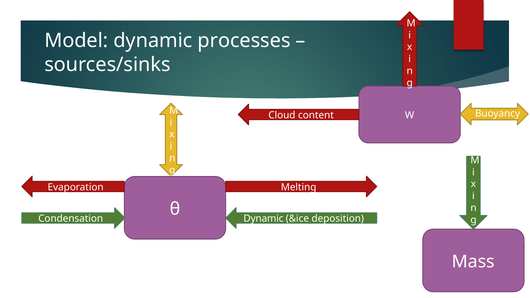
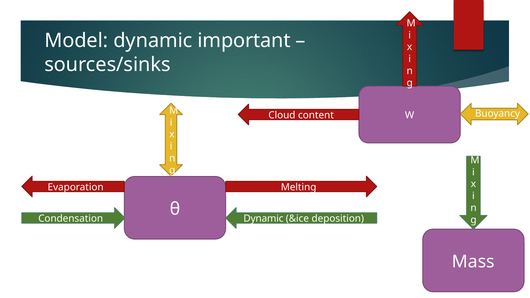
processes: processes -> important (244, 41)
